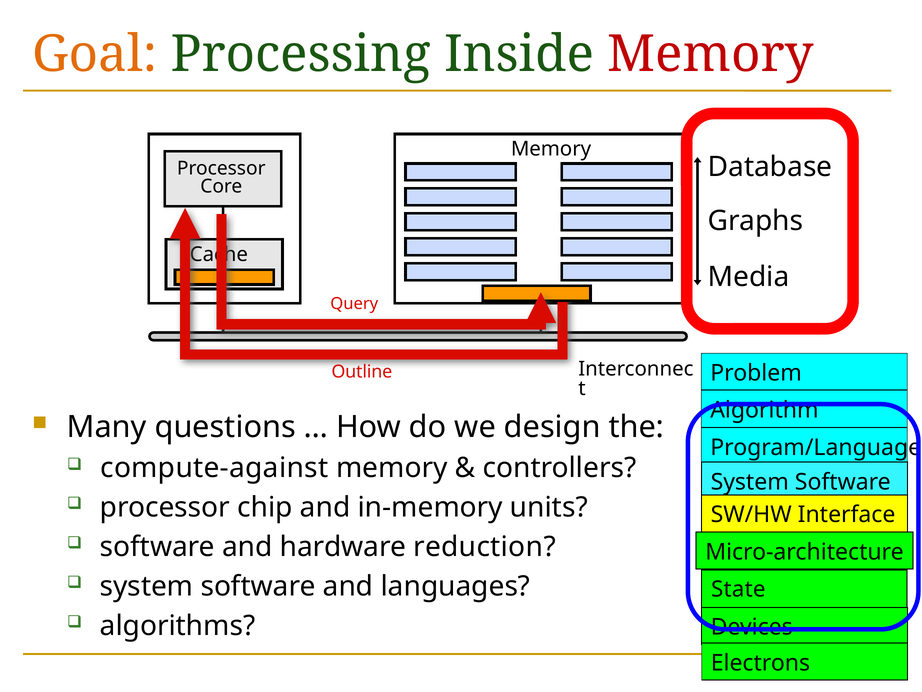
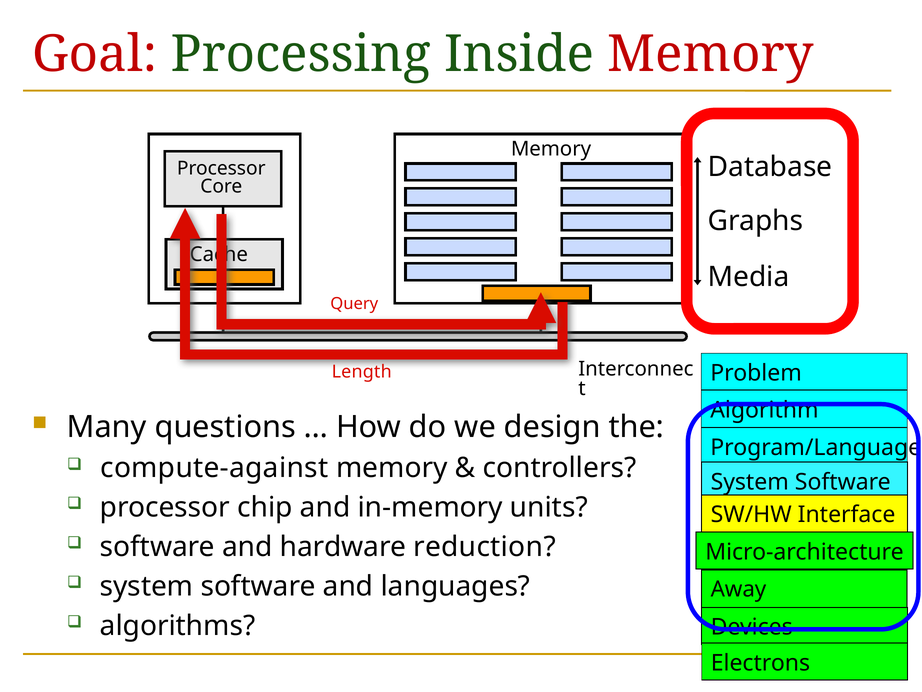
Goal colour: orange -> red (95, 54)
Outline: Outline -> Length (362, 372)
State: State -> Away (738, 589)
